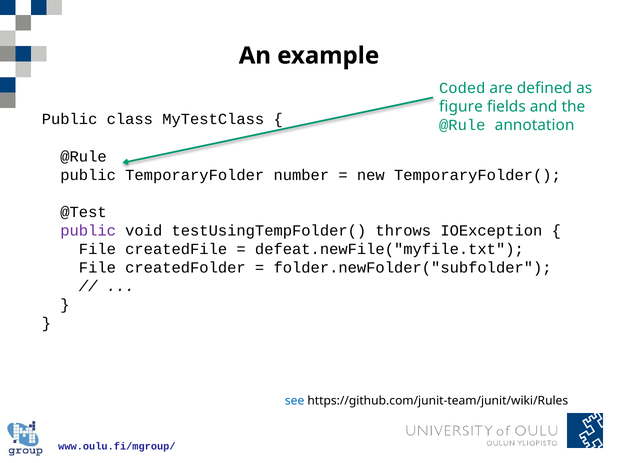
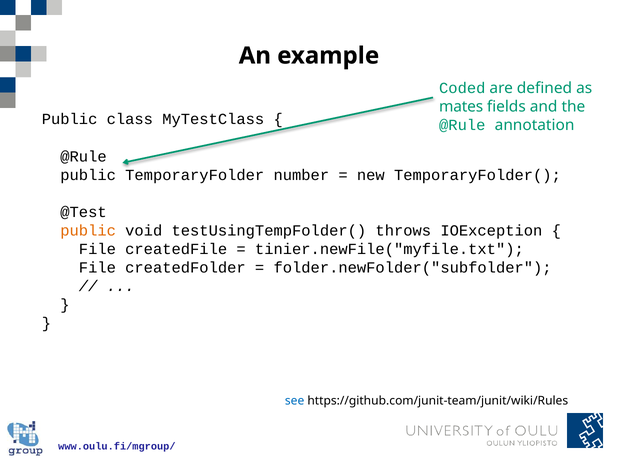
figure: figure -> mates (461, 107)
public colour: purple -> orange (88, 231)
defeat.newFile("myfile.txt: defeat.newFile("myfile.txt -> tinier.newFile("myfile.txt (389, 249)
